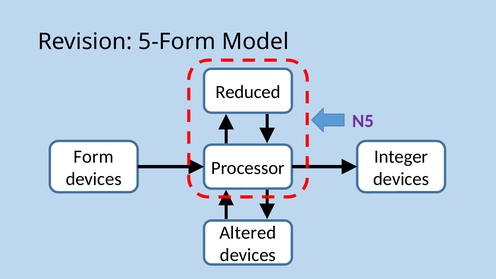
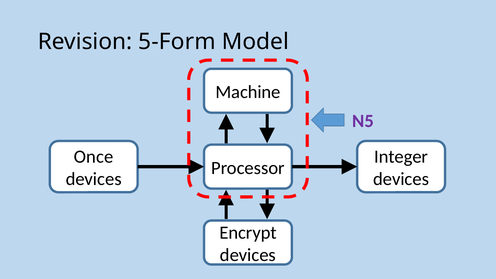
Reduced: Reduced -> Machine (248, 92)
Form: Form -> Once (94, 157)
Altered: Altered -> Encrypt (248, 233)
